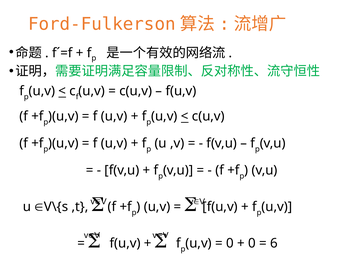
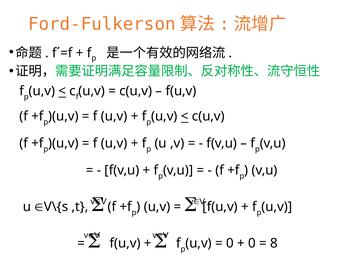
6: 6 -> 8 (274, 243)
